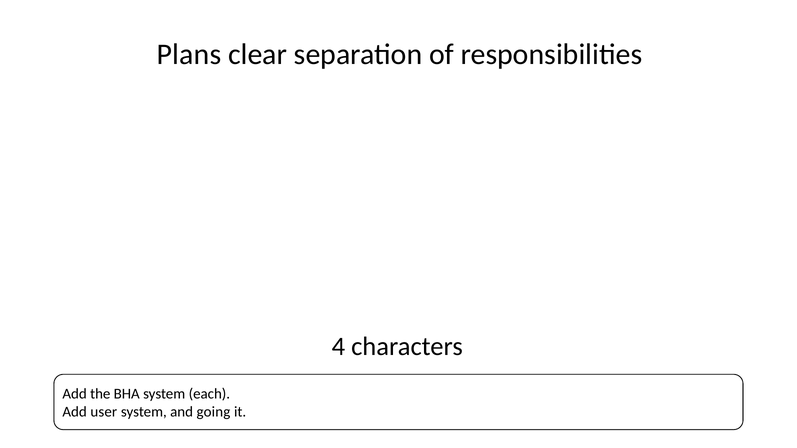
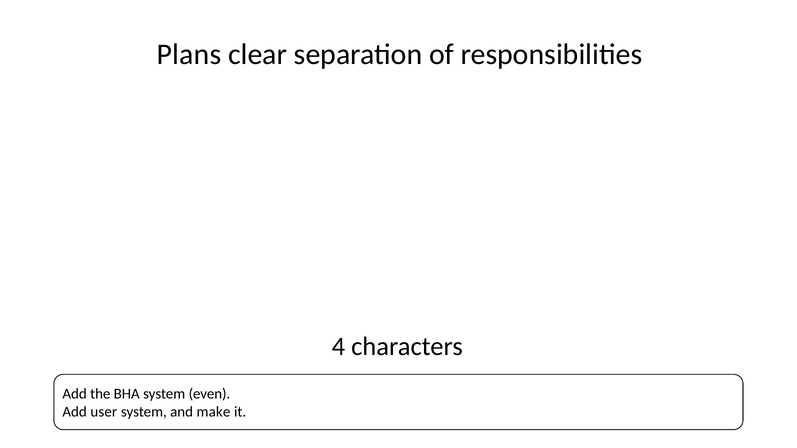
each: each -> even (209, 394)
going: going -> make (213, 412)
